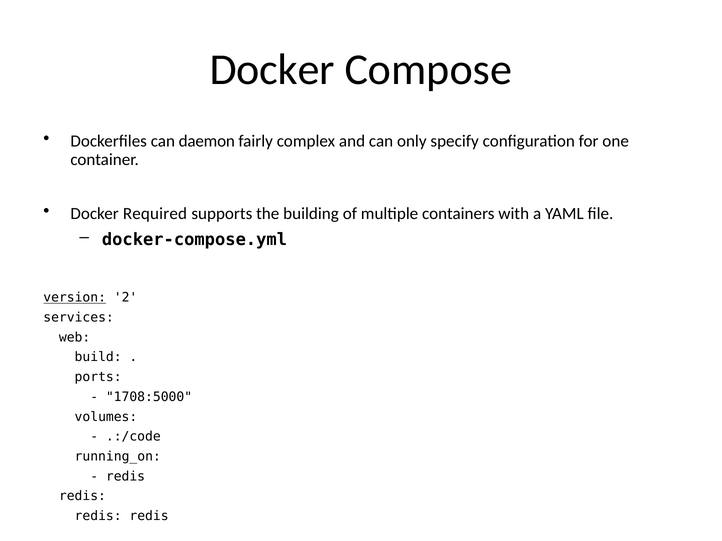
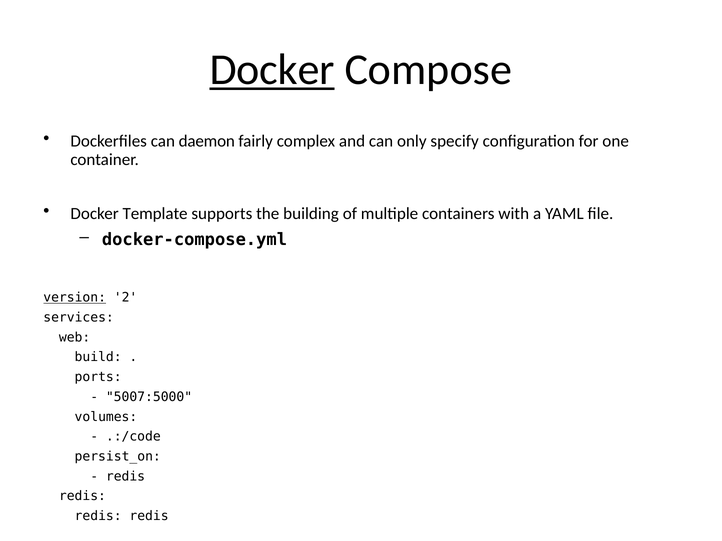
Docker underline: none -> present (272, 70)
Required: Required -> Template (155, 214)
1708:5000: 1708:5000 -> 5007:5000 (149, 397)
running_on: running_on -> persist_on (118, 457)
